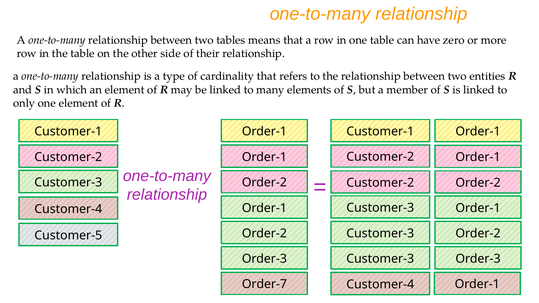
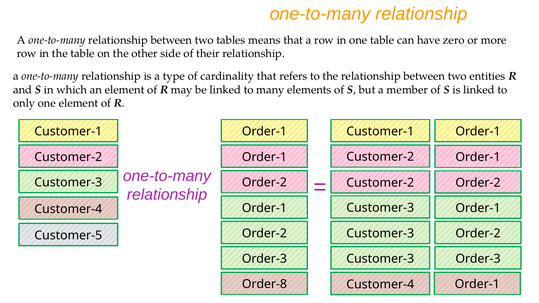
Order-7: Order-7 -> Order-8 (264, 284)
